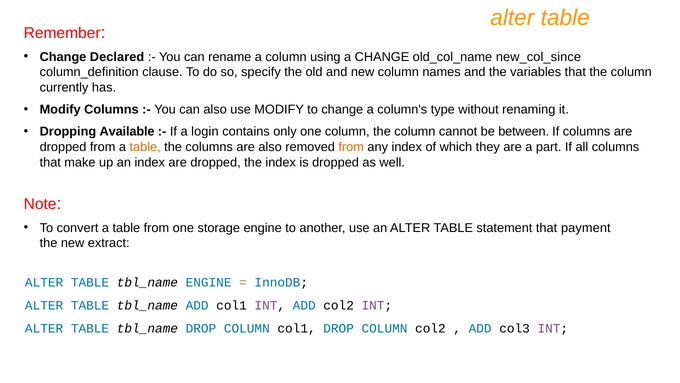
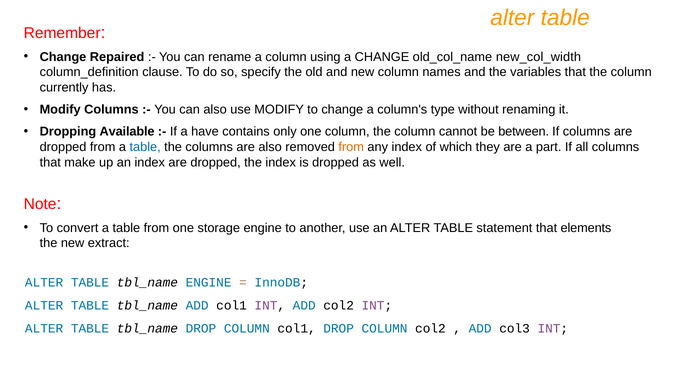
Declared: Declared -> Repaired (117, 57)
new_col_since: new_col_since -> new_col_width (538, 57)
login: login -> have (205, 132)
table colour: orange -> blue (145, 147)
payment: payment -> elements (586, 228)
